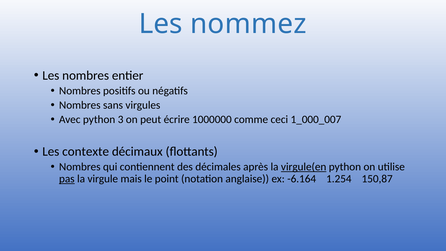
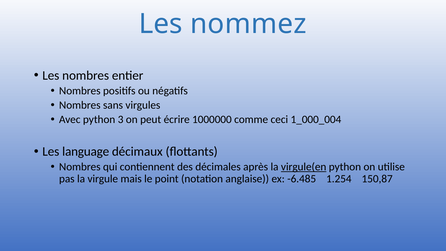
1_000_007: 1_000_007 -> 1_000_004 (316, 119)
contexte: contexte -> language (86, 151)
pas underline: present -> none (67, 179)
-6.164: -6.164 -> -6.485 (302, 179)
